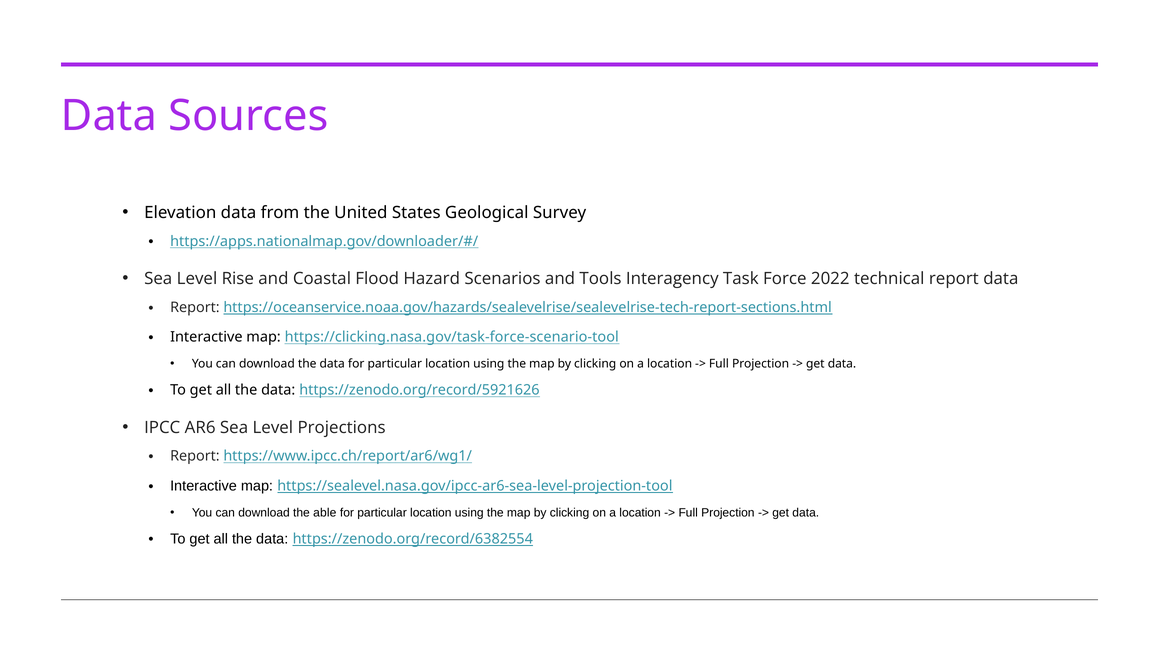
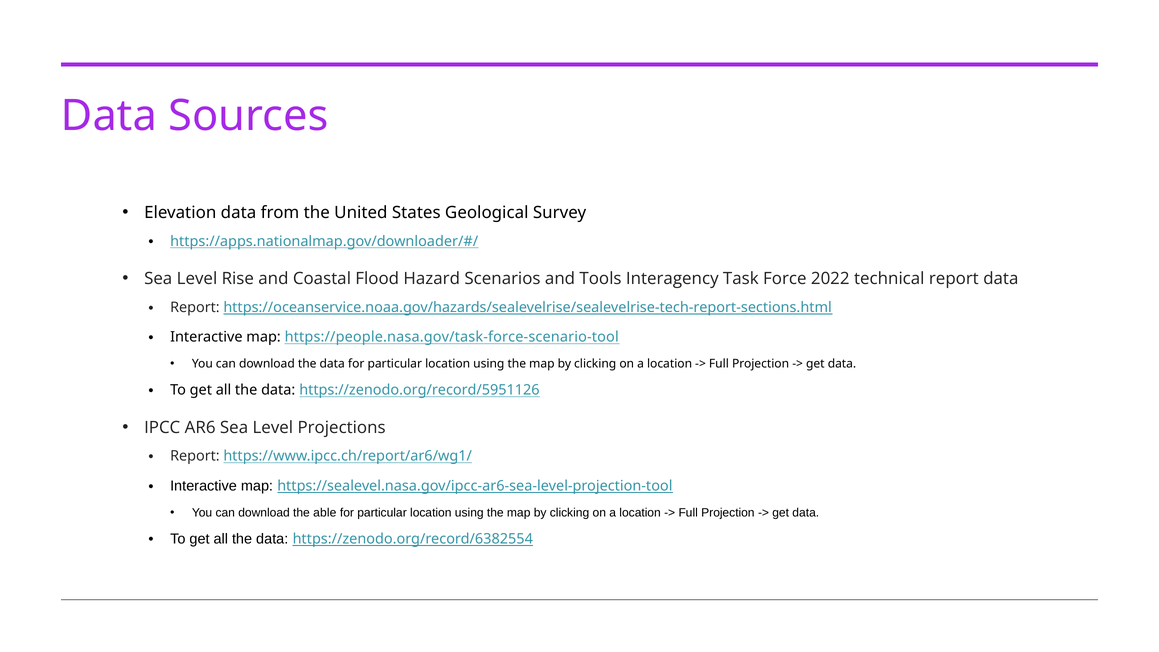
https://clicking.nasa.gov/task-force-scenario-tool: https://clicking.nasa.gov/task-force-scenario-tool -> https://people.nasa.gov/task-force-scenario-tool (452, 337)
https://zenodo.org/record/5921626: https://zenodo.org/record/5921626 -> https://zenodo.org/record/5951126 (419, 390)
